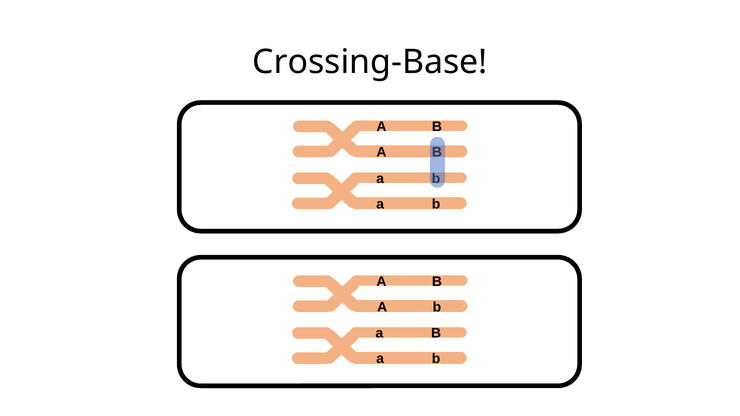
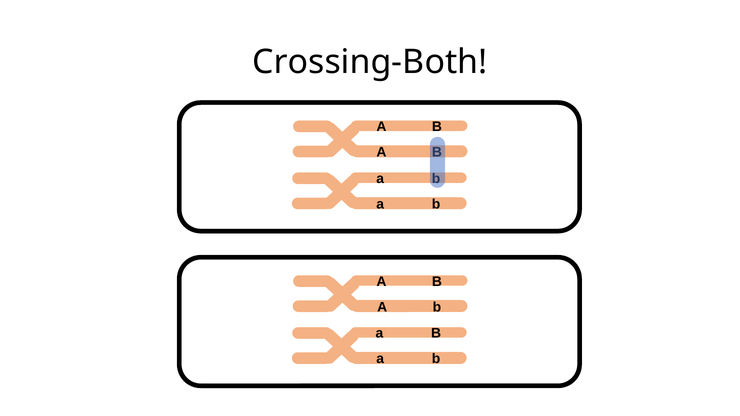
Crossing-Base: Crossing-Base -> Crossing-Both (370, 62)
